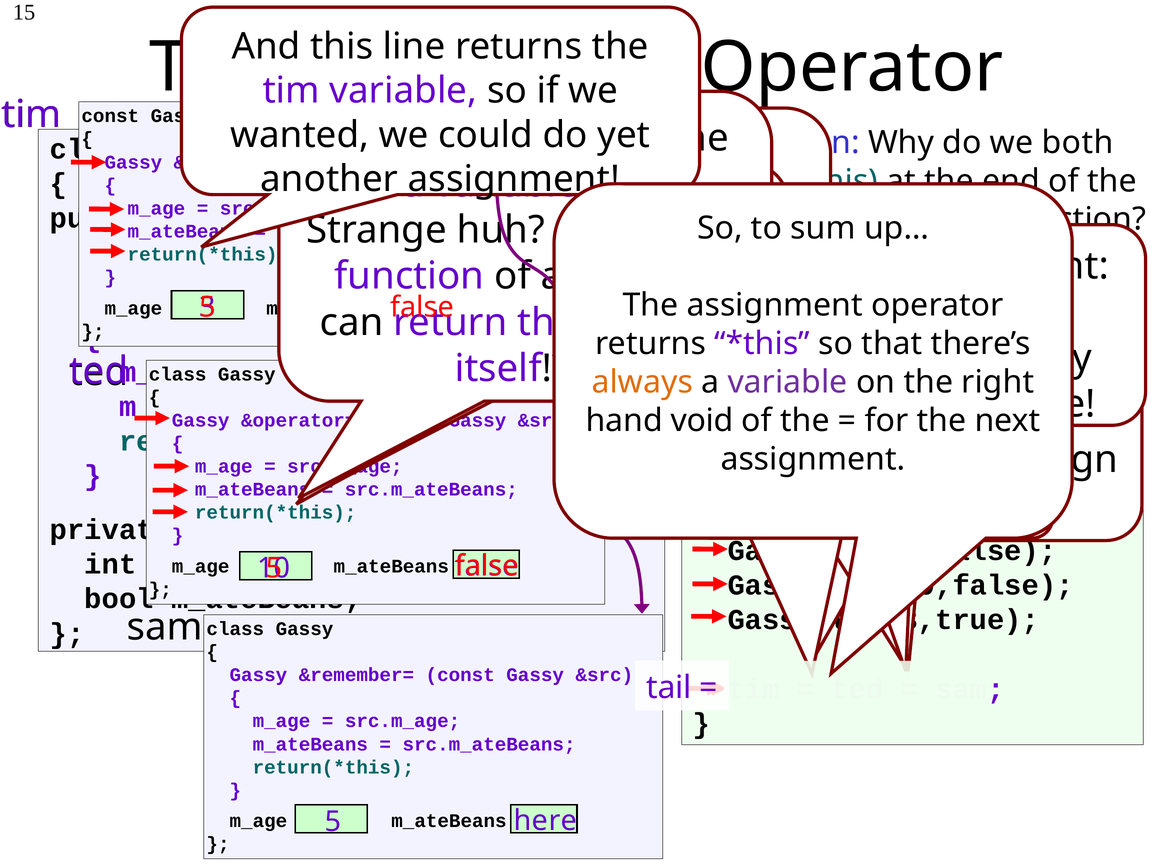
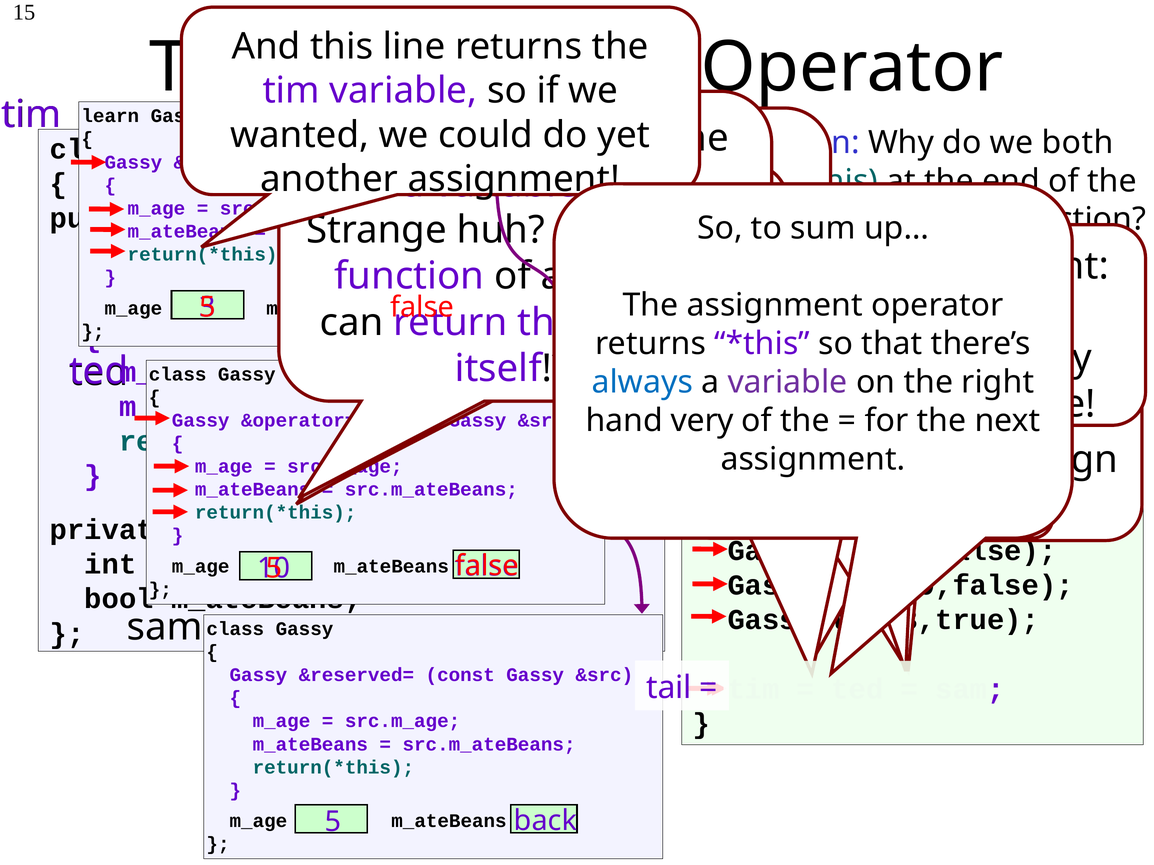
const: const -> learn (110, 116)
always colour: orange -> blue (642, 382)
void: void -> very (702, 421)
&remember=: &remember= -> &reserved= (356, 675)
here: here -> back (546, 821)
